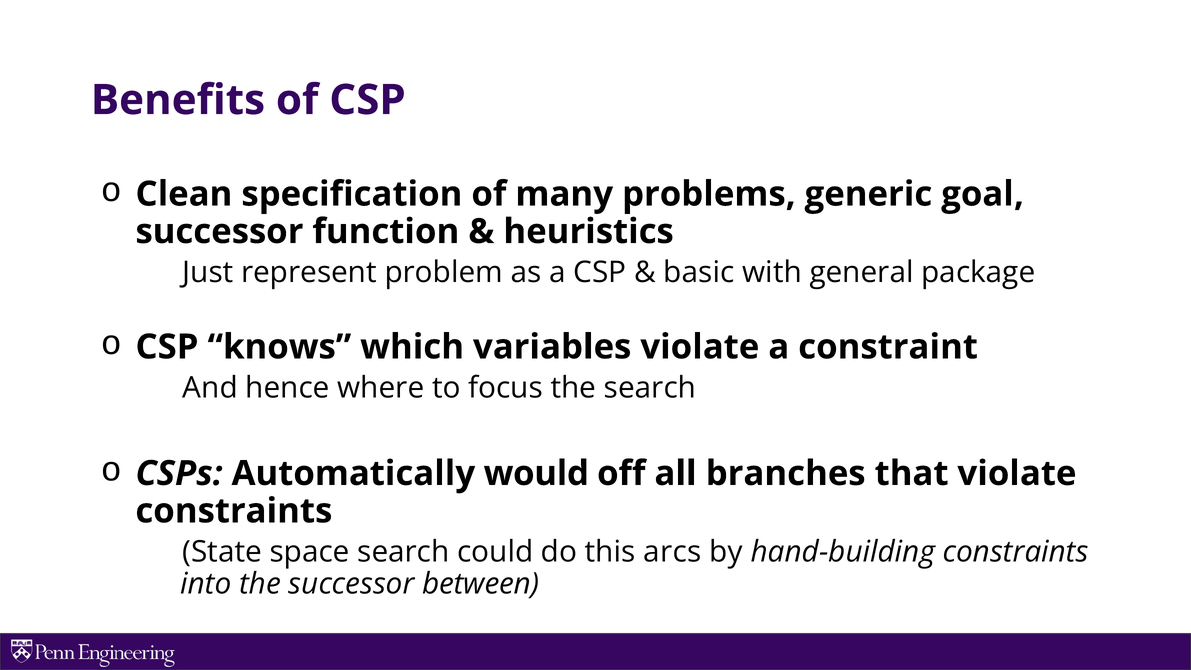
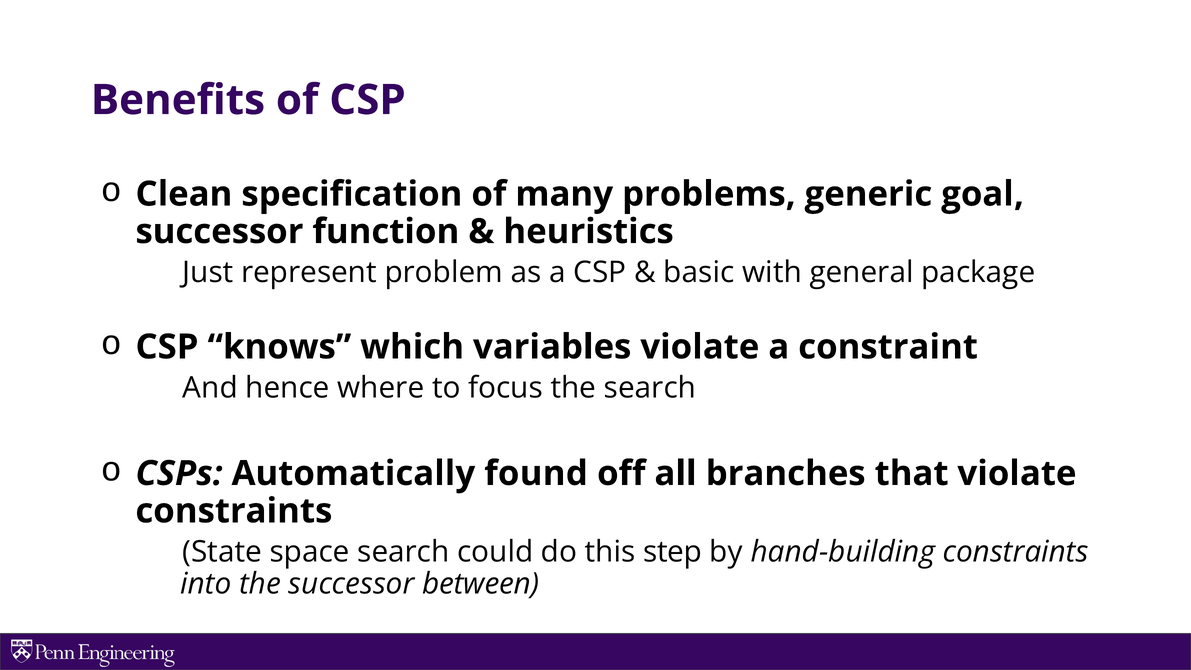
would: would -> found (536, 474)
arcs: arcs -> step (673, 552)
